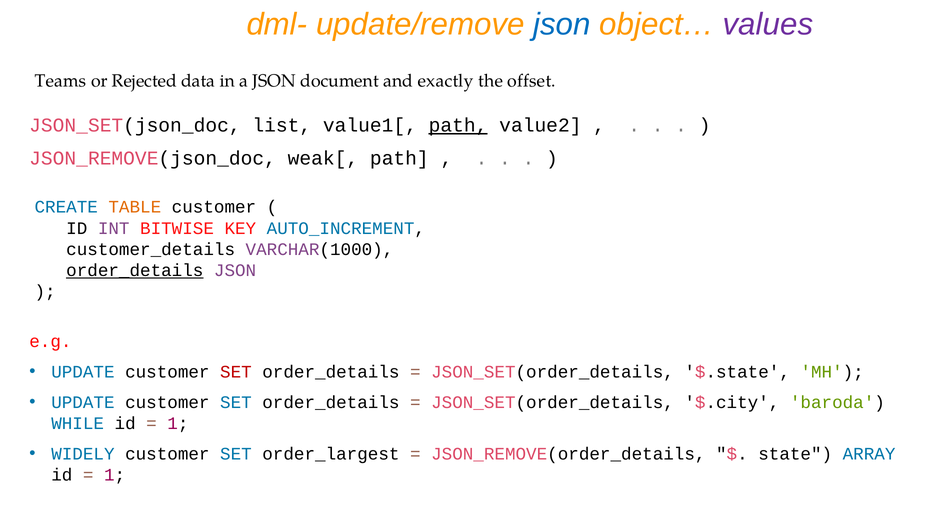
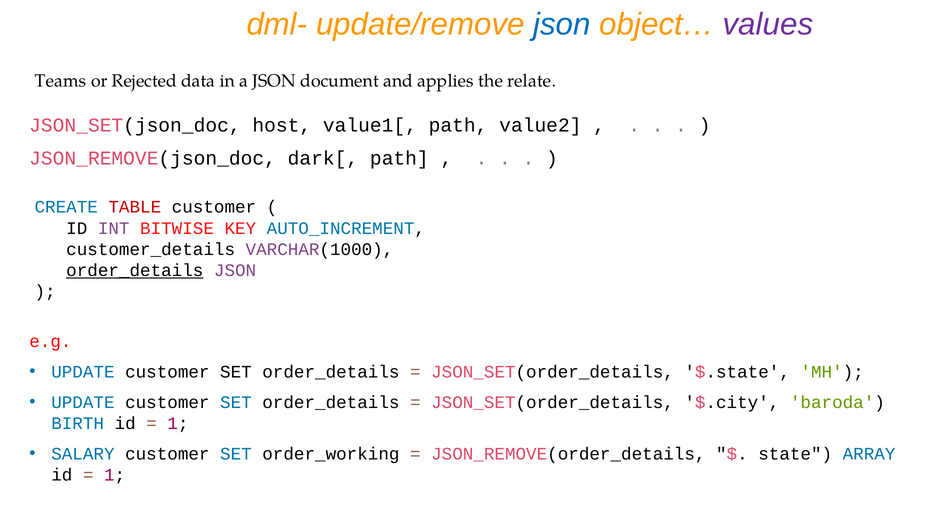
exactly: exactly -> applies (446, 81)
offset: offset -> relate (532, 81)
list: list -> host (282, 125)
path underline: present -> none (458, 125)
weak[: weak[ -> dark[ (323, 158)
TABLE colour: orange -> red (135, 207)
SET colour: red -> black (236, 372)
WHILE: WHILE -> BIRTH (78, 423)
WIDELY: WIDELY -> SALARY (83, 454)
order_largest: order_largest -> order_working (331, 454)
